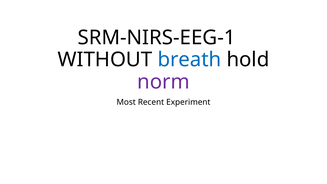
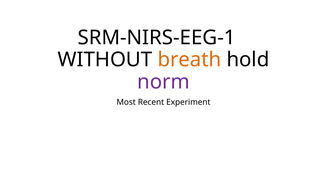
breath colour: blue -> orange (189, 60)
